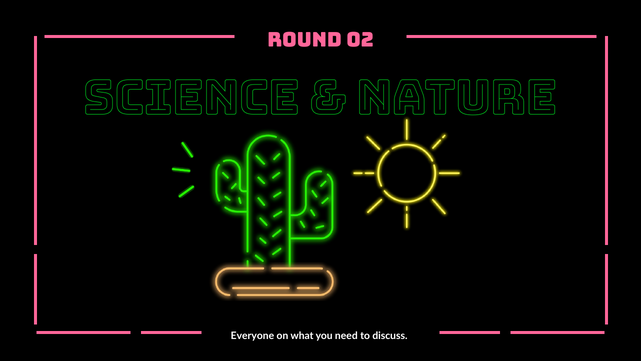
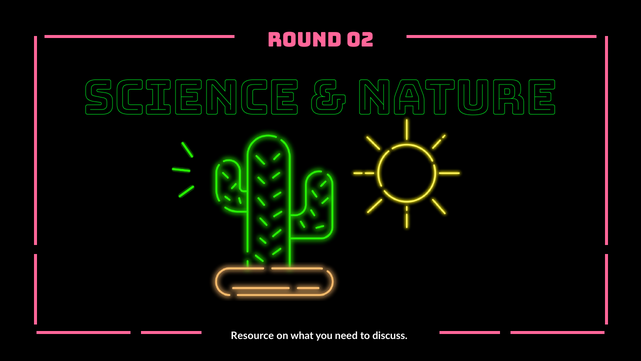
Everyone: Everyone -> Resource (252, 335)
